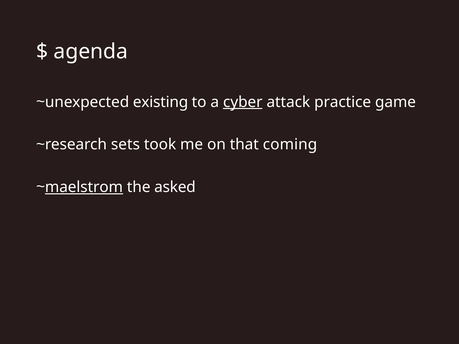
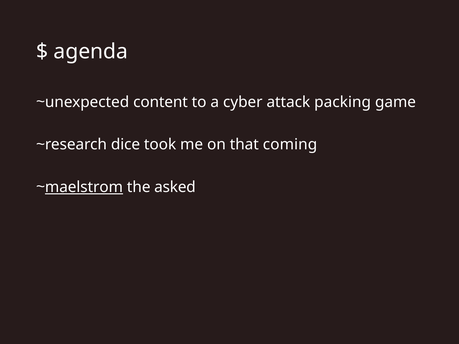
existing: existing -> content (161, 102)
cyber underline: present -> none (243, 102)
practice: practice -> packing (343, 102)
sets: sets -> dice (126, 145)
